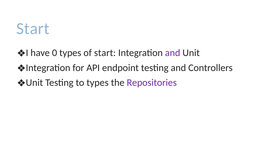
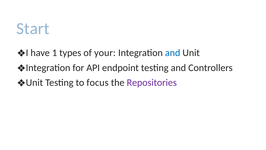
0: 0 -> 1 (55, 53)
of start: start -> your (105, 53)
and colour: purple -> blue (173, 53)
to types: types -> focus (98, 82)
